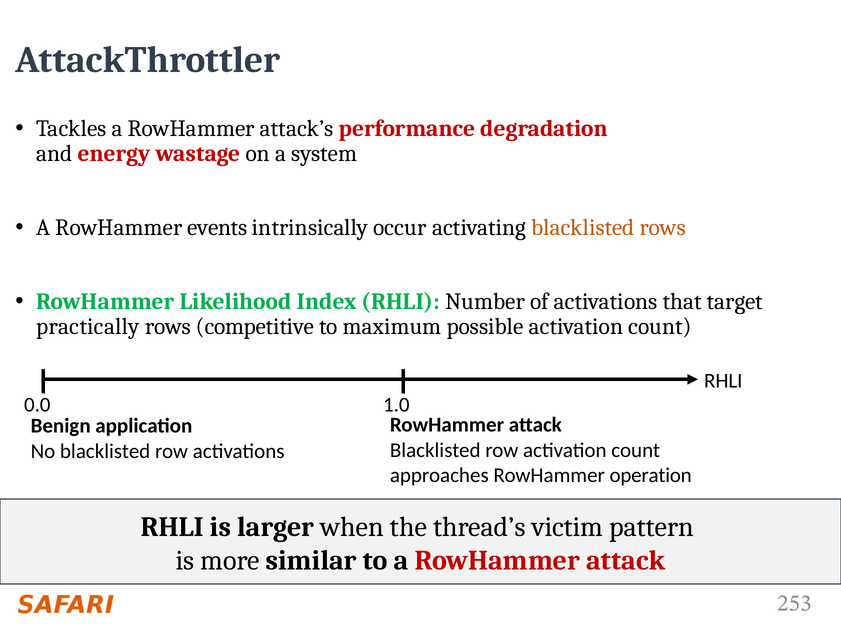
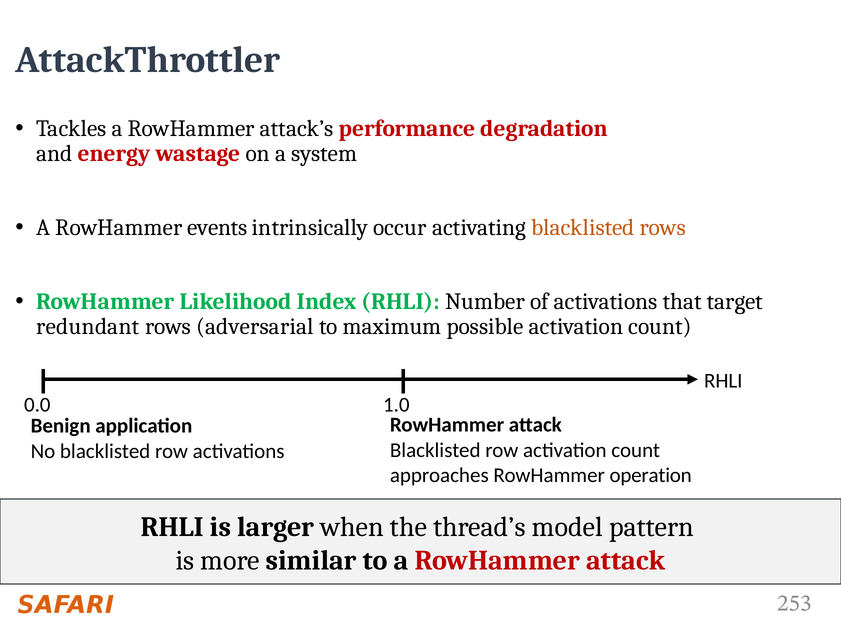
practically: practically -> redundant (88, 327)
competitive: competitive -> adversarial (255, 327)
victim: victim -> model (567, 527)
